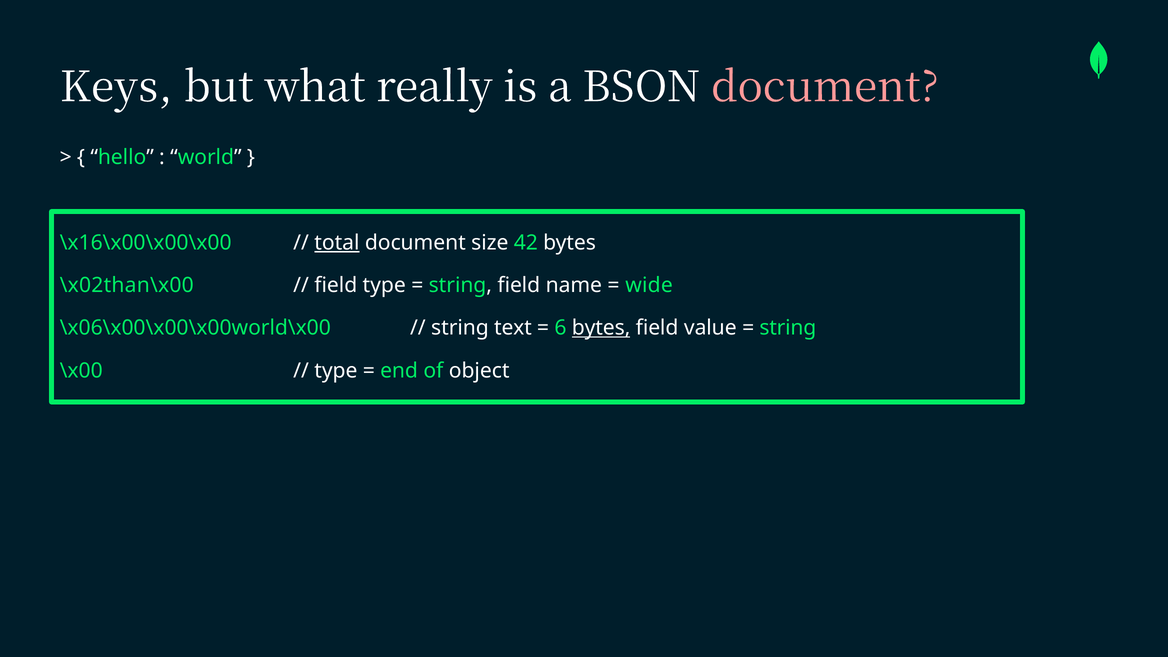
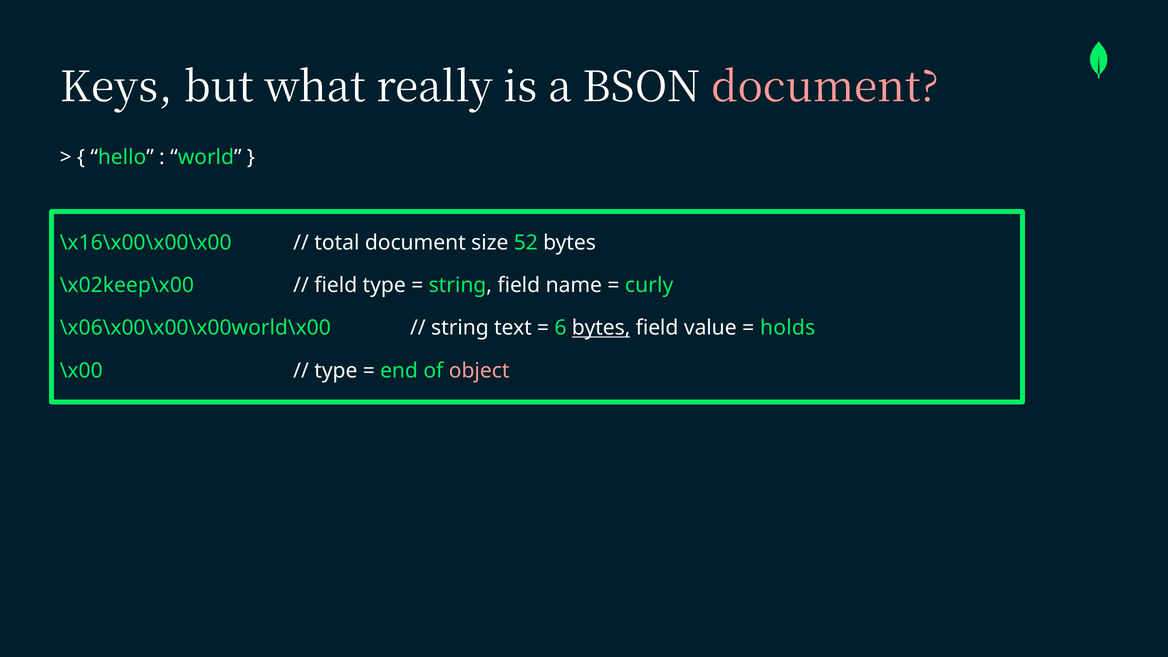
total underline: present -> none (337, 243)
42: 42 -> 52 (526, 243)
\x02than\x00: \x02than\x00 -> \x02keep\x00 (127, 285)
wide: wide -> curly (649, 285)
string: string -> holds (788, 328)
object colour: white -> pink (479, 371)
